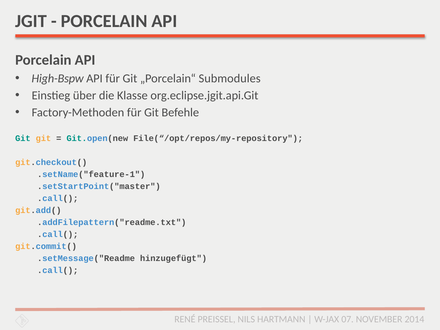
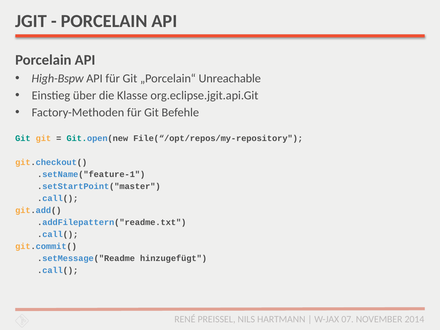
Submodules: Submodules -> Unreachable (230, 78)
